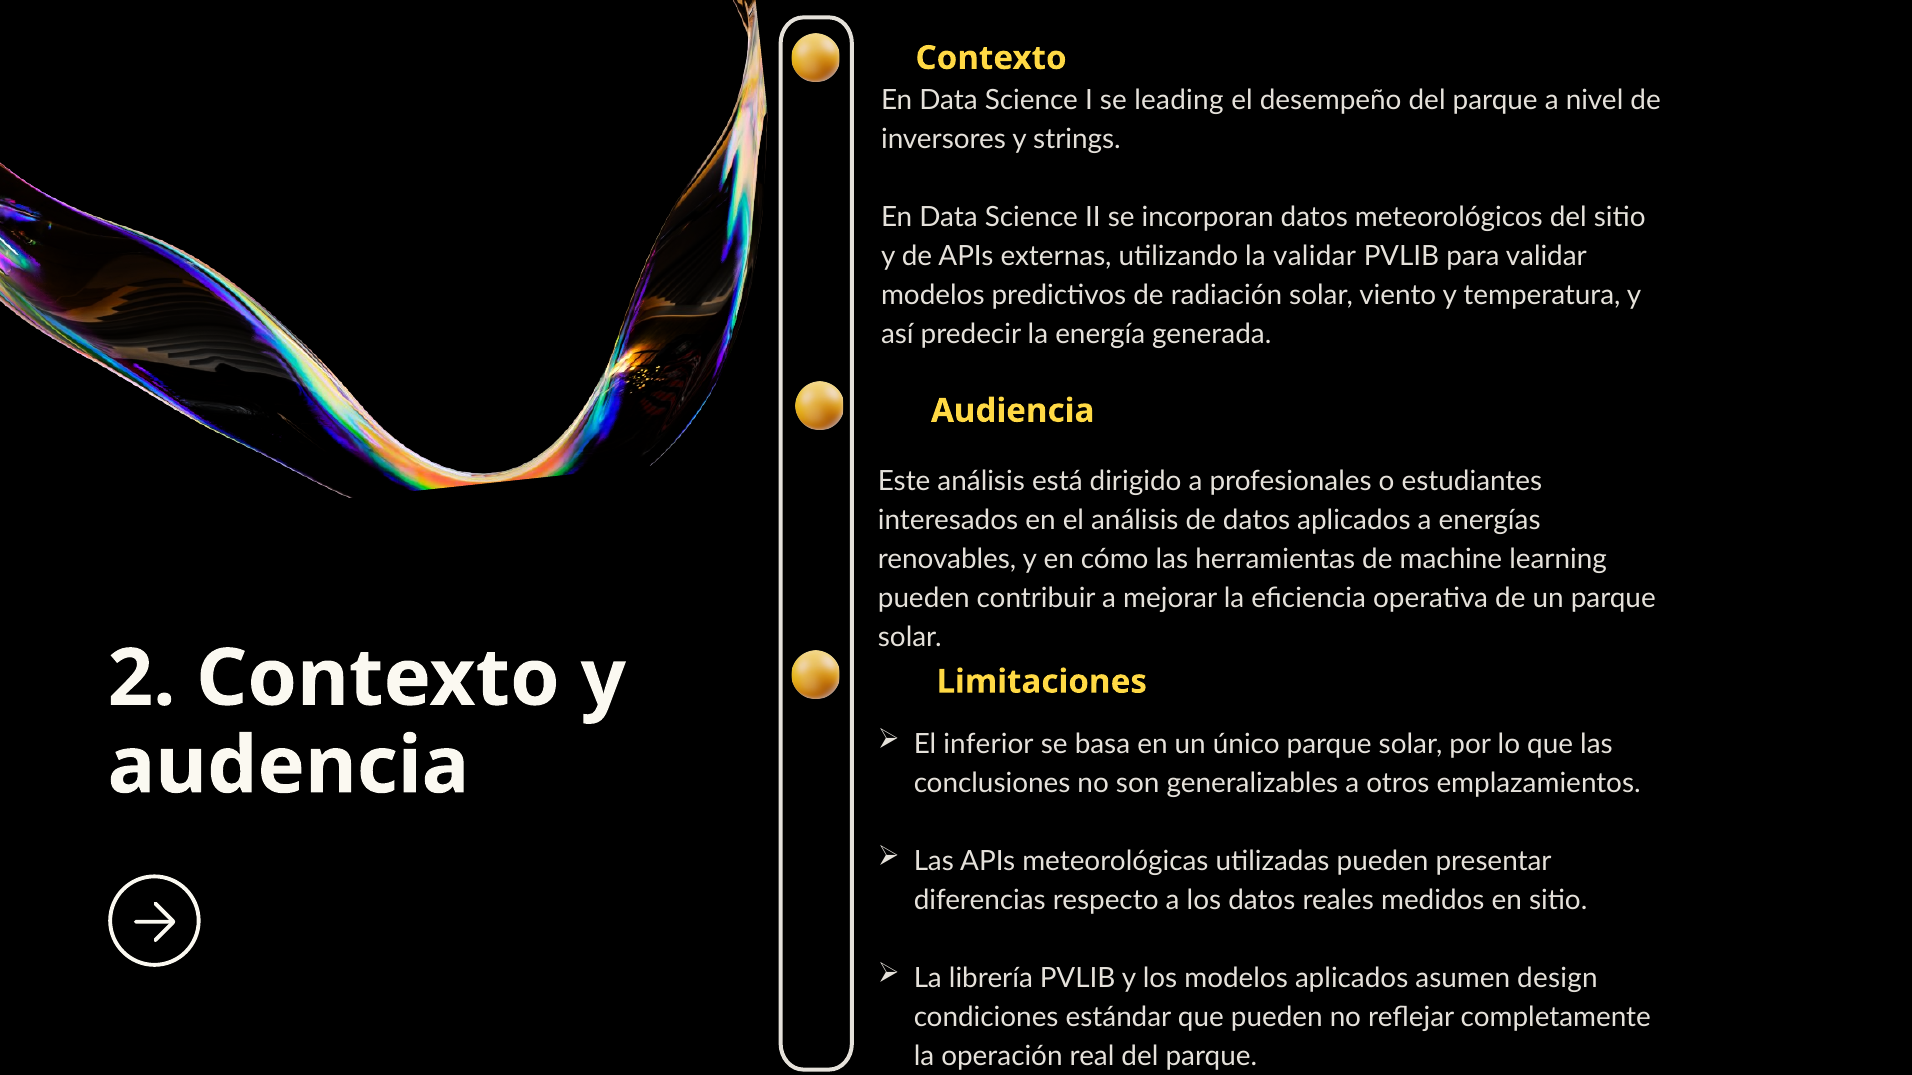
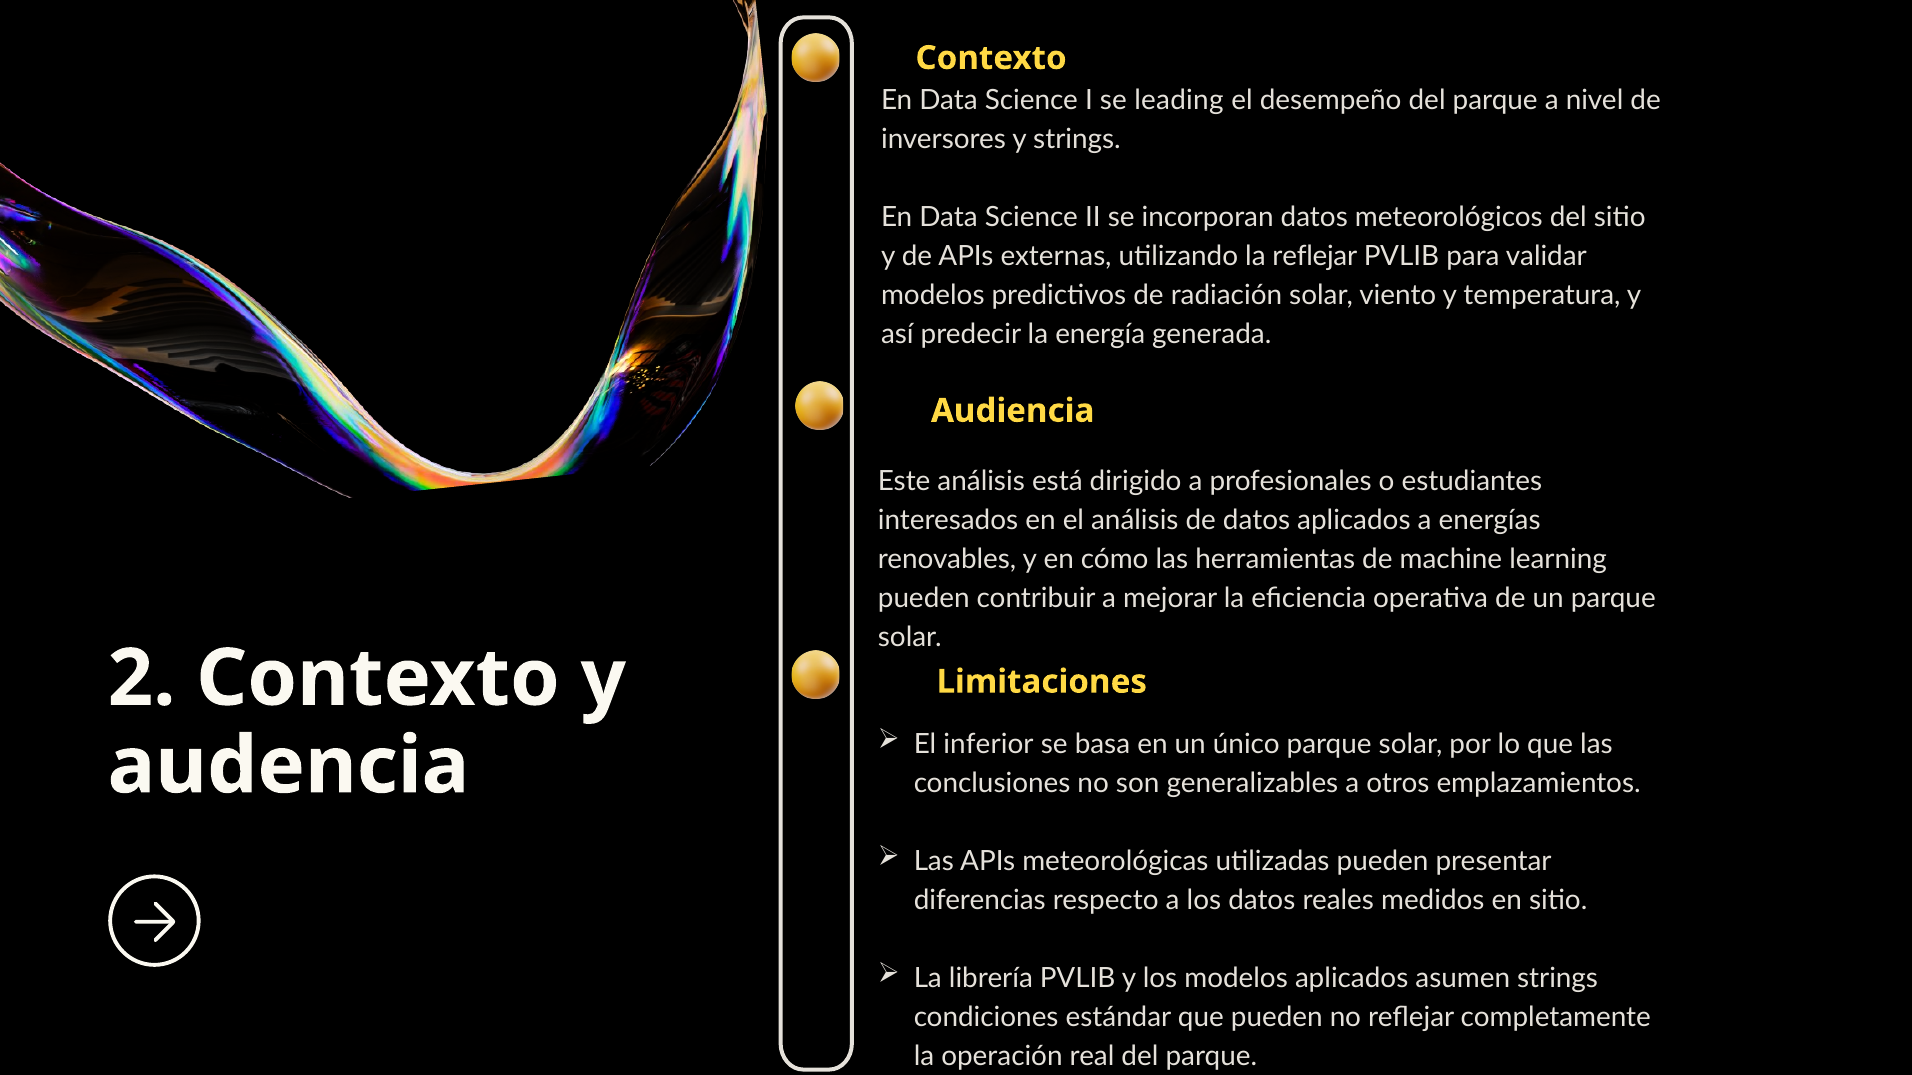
la validar: validar -> reflejar (1315, 257)
asumen design: design -> strings (1558, 979)
